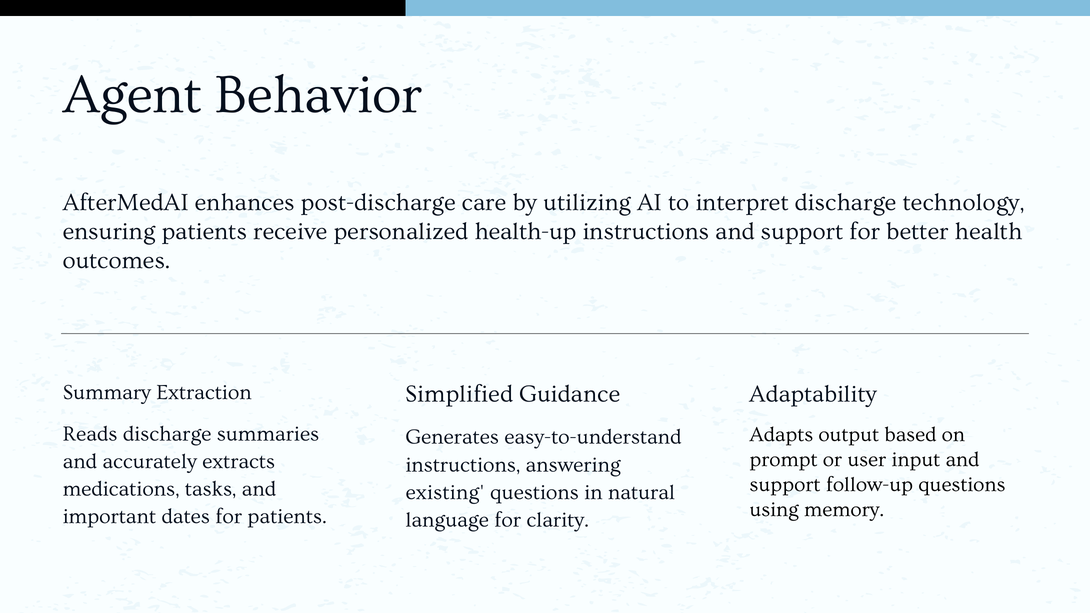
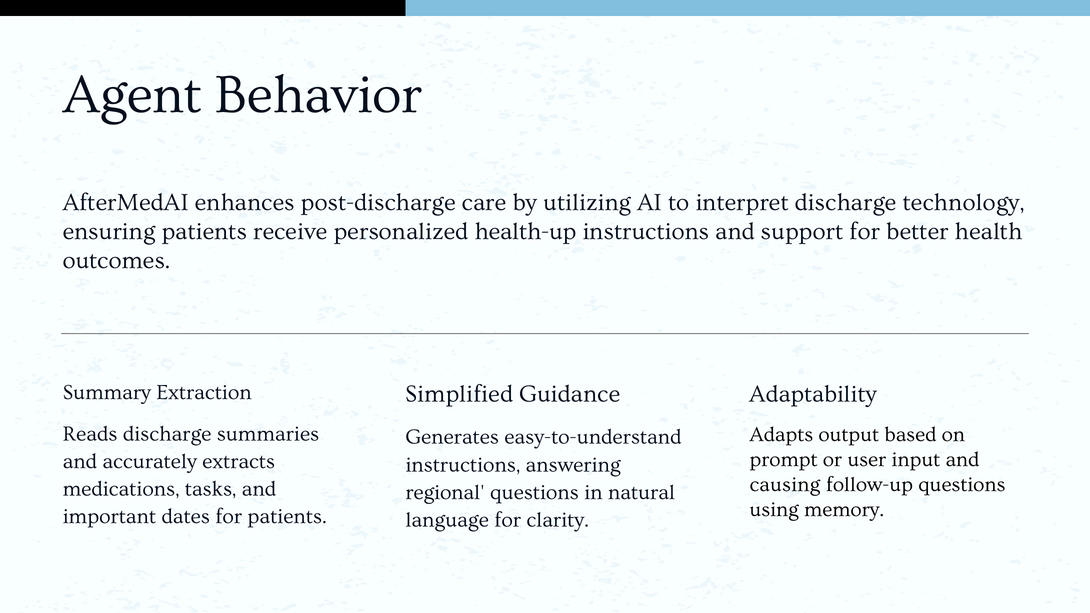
support: support -> causing (785, 485)
existing: existing -> regional (445, 492)
